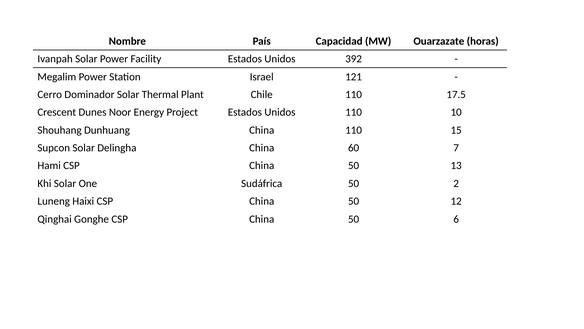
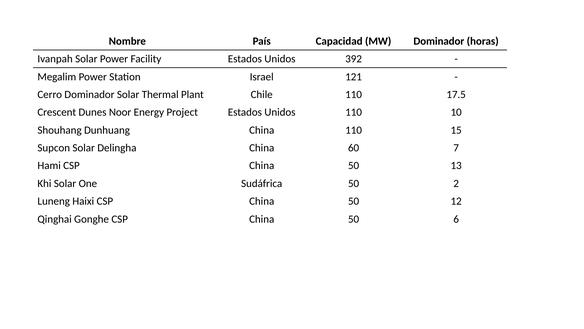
MW Ouarzazate: Ouarzazate -> Dominador (439, 41)
